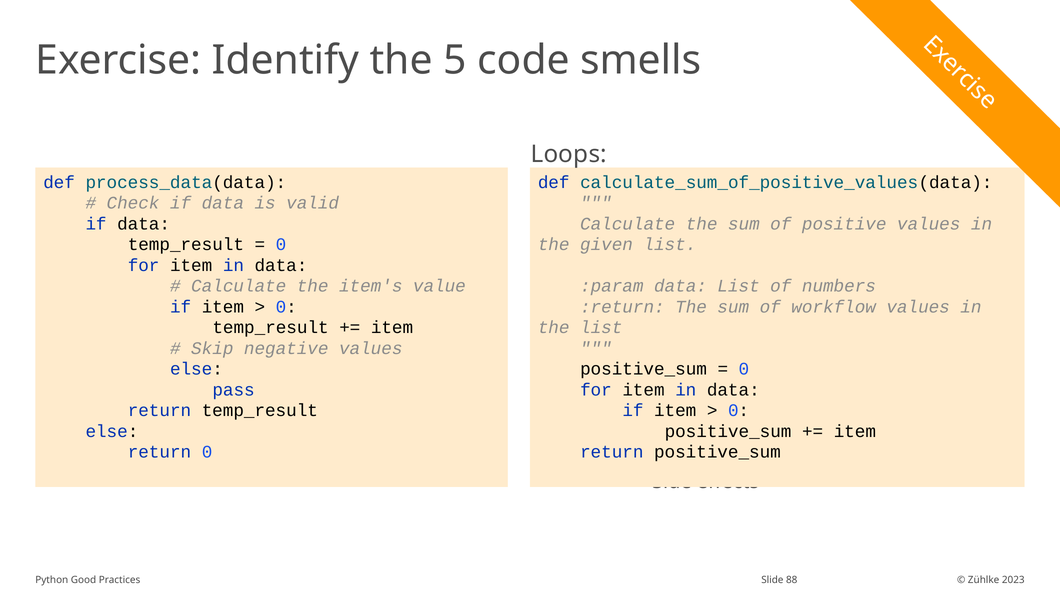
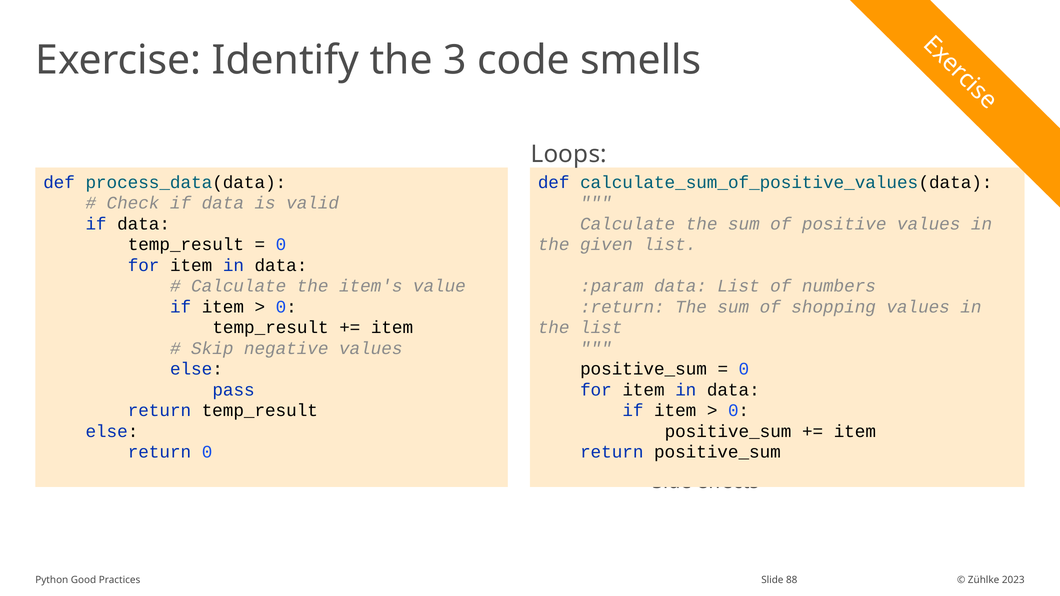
5: 5 -> 3 (455, 60)
workflow: workflow -> shopping (834, 307)
